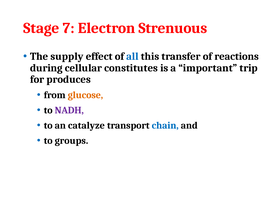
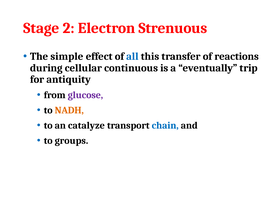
7: 7 -> 2 (69, 28)
supply: supply -> simple (67, 57)
constitutes: constitutes -> continuous (131, 68)
important: important -> eventually (208, 68)
produces: produces -> antiquity (69, 80)
glucose colour: orange -> purple (85, 95)
NADH colour: purple -> orange (69, 111)
